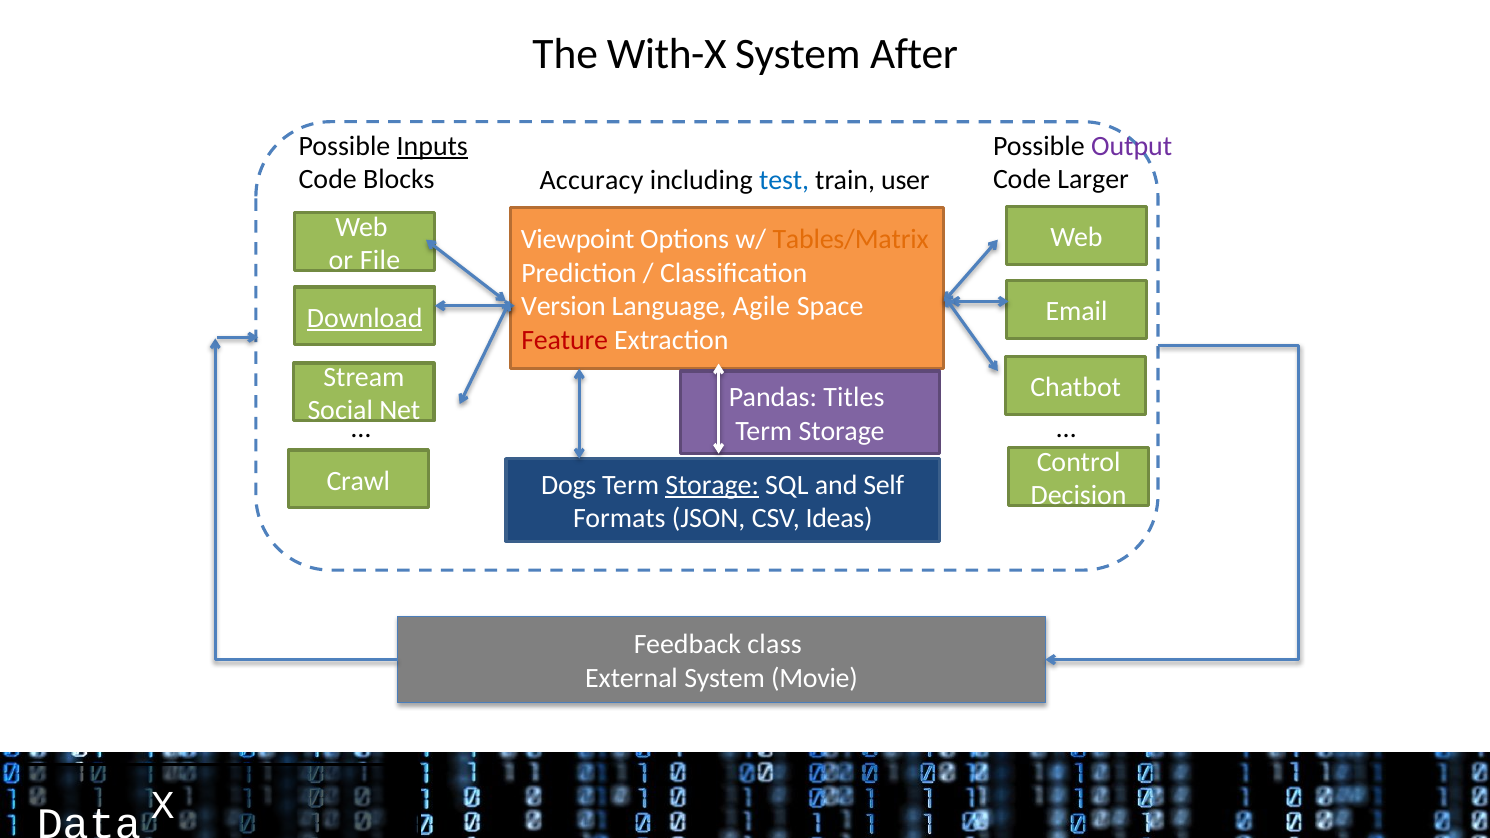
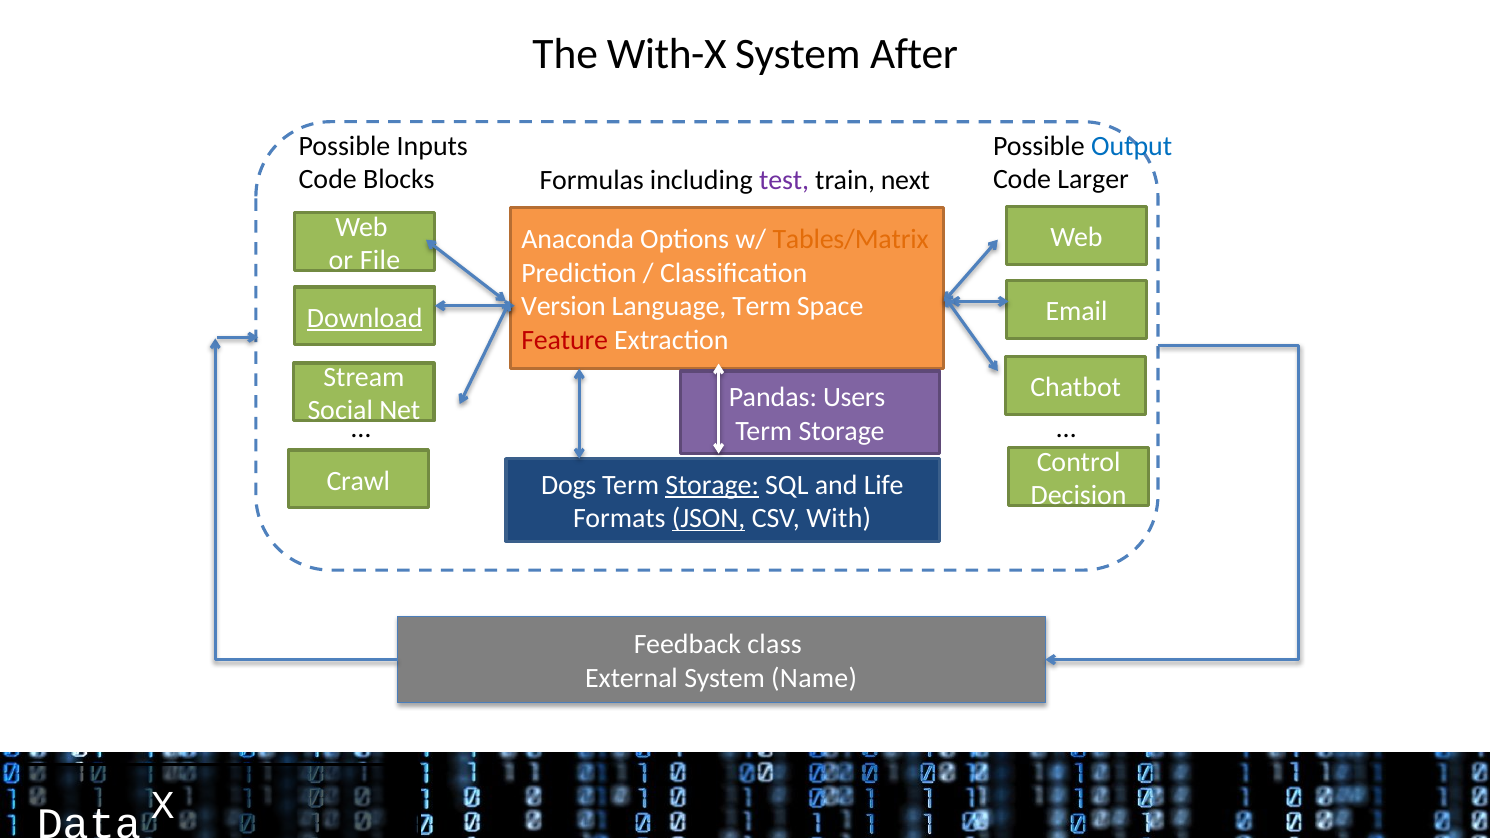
Inputs underline: present -> none (432, 146)
Output colour: purple -> blue (1132, 146)
Accuracy: Accuracy -> Formulas (592, 181)
test colour: blue -> purple (784, 181)
user: user -> next (905, 181)
Viewpoint: Viewpoint -> Anaconda (578, 240)
Language Agile: Agile -> Term (762, 307)
Titles: Titles -> Users (854, 398)
Self: Self -> Life (884, 485)
JSON underline: none -> present (709, 519)
Ideas: Ideas -> With (839, 519)
Movie: Movie -> Name (814, 678)
